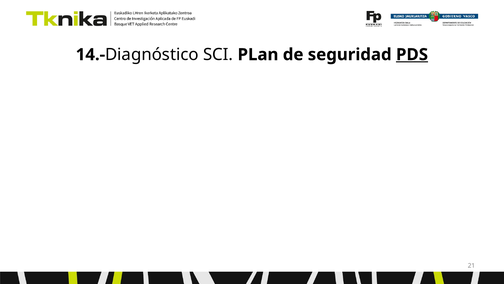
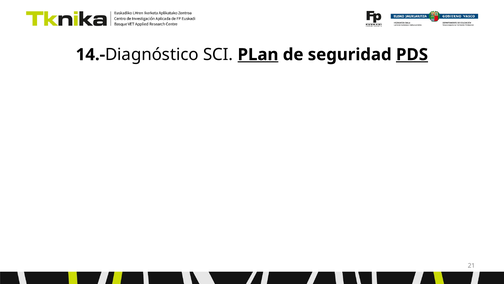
PLan underline: none -> present (258, 55)
